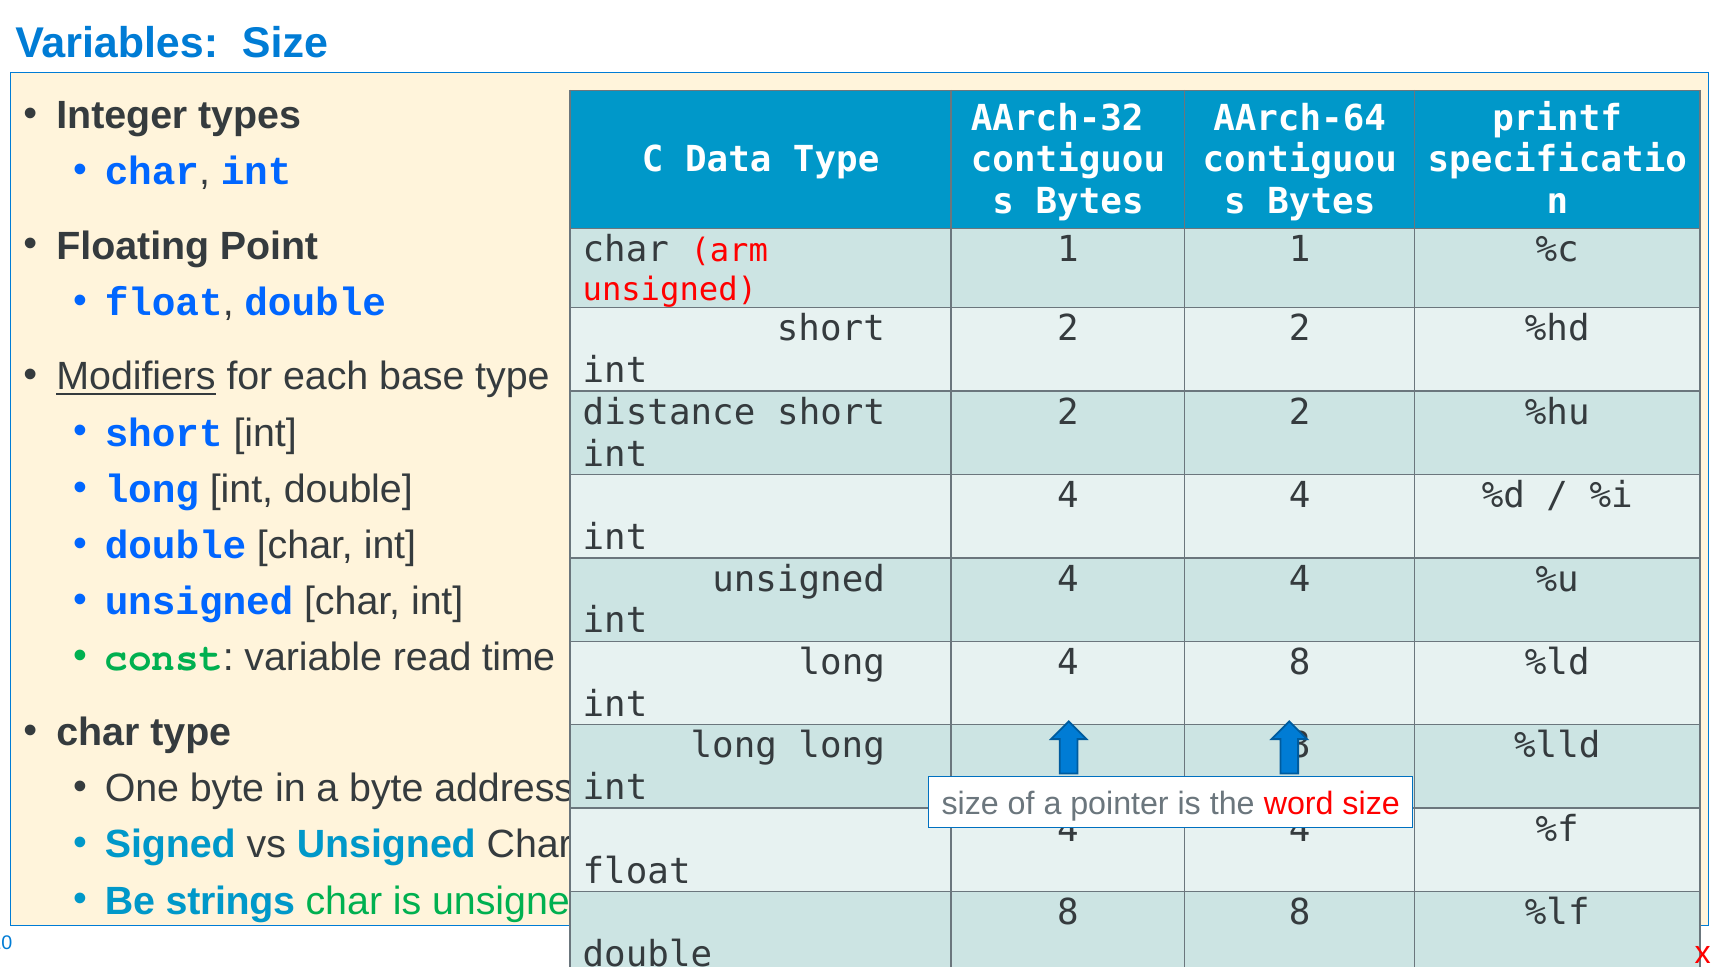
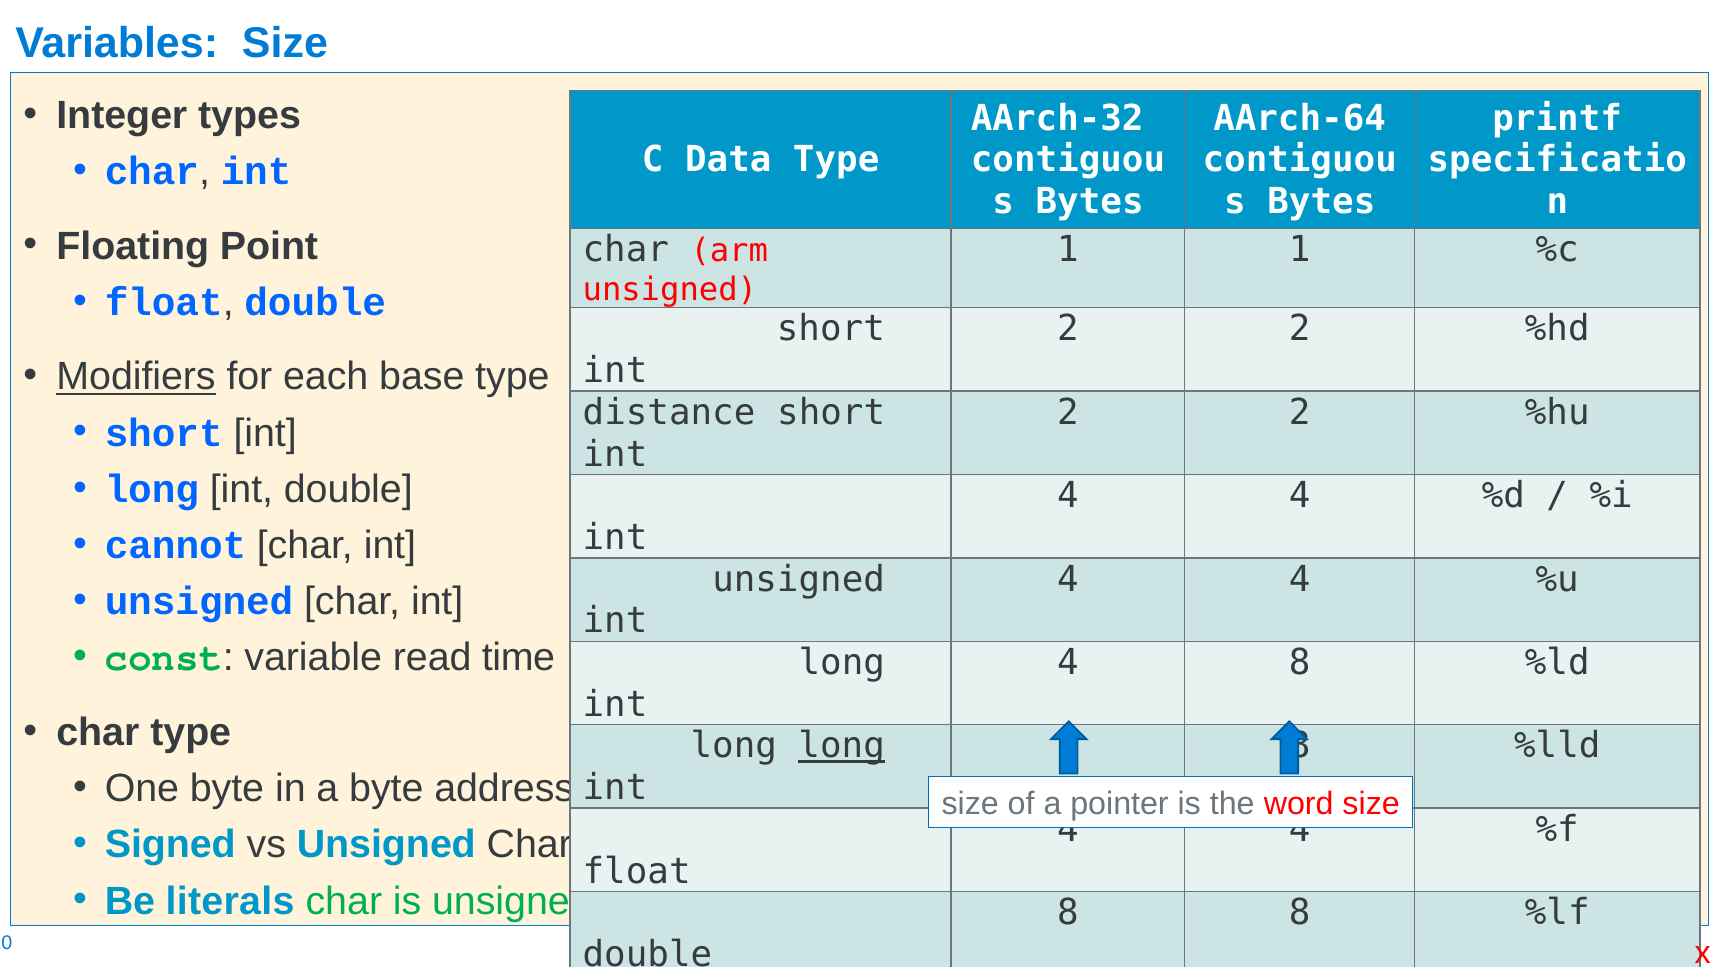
double: double -> cannot (176, 545)
long underline: none -> present (842, 746)
strings: strings -> literals (230, 901)
